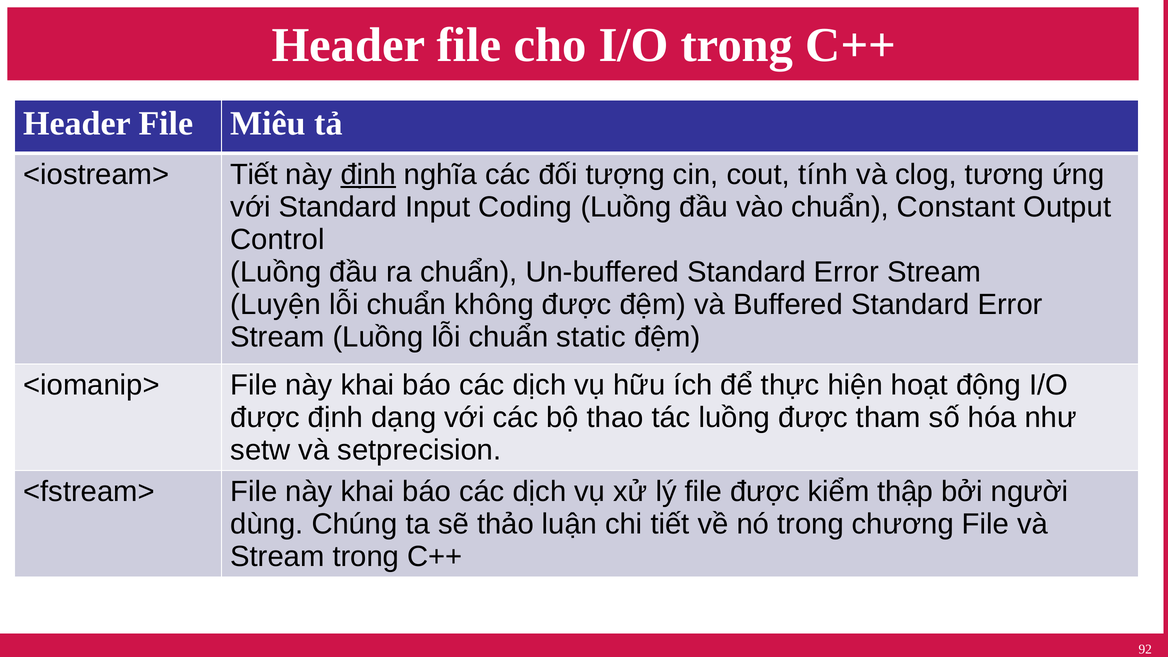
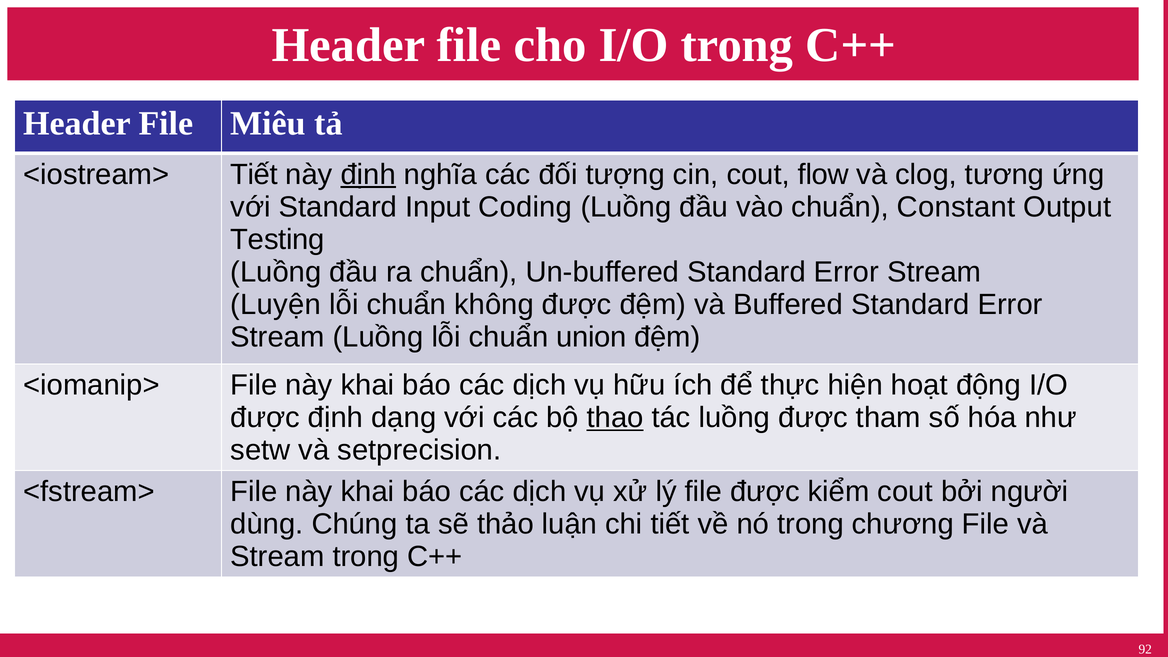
tính: tính -> flow (823, 174)
Control: Control -> Testing (278, 240)
static: static -> union (591, 337)
thao underline: none -> present (615, 418)
kiểm thập: thập -> cout (905, 492)
